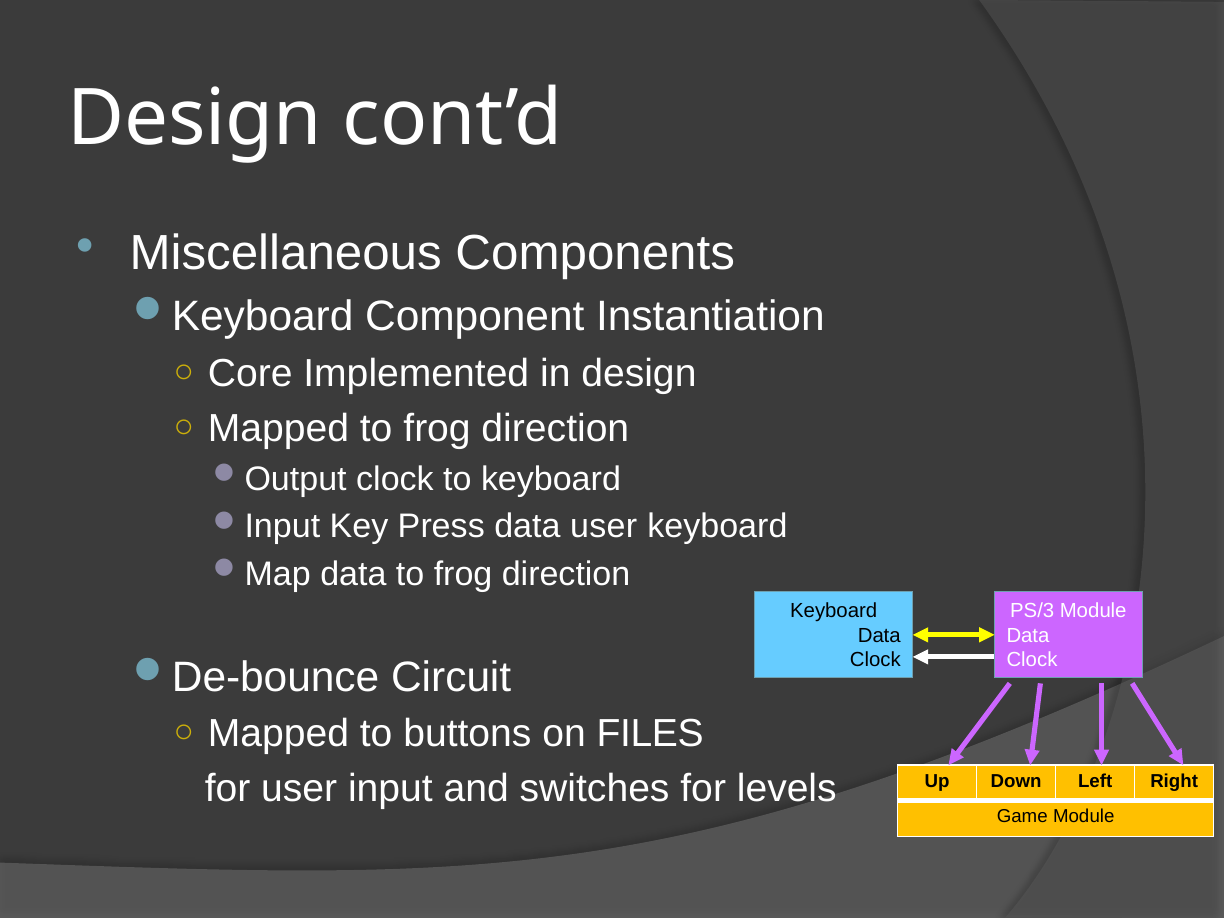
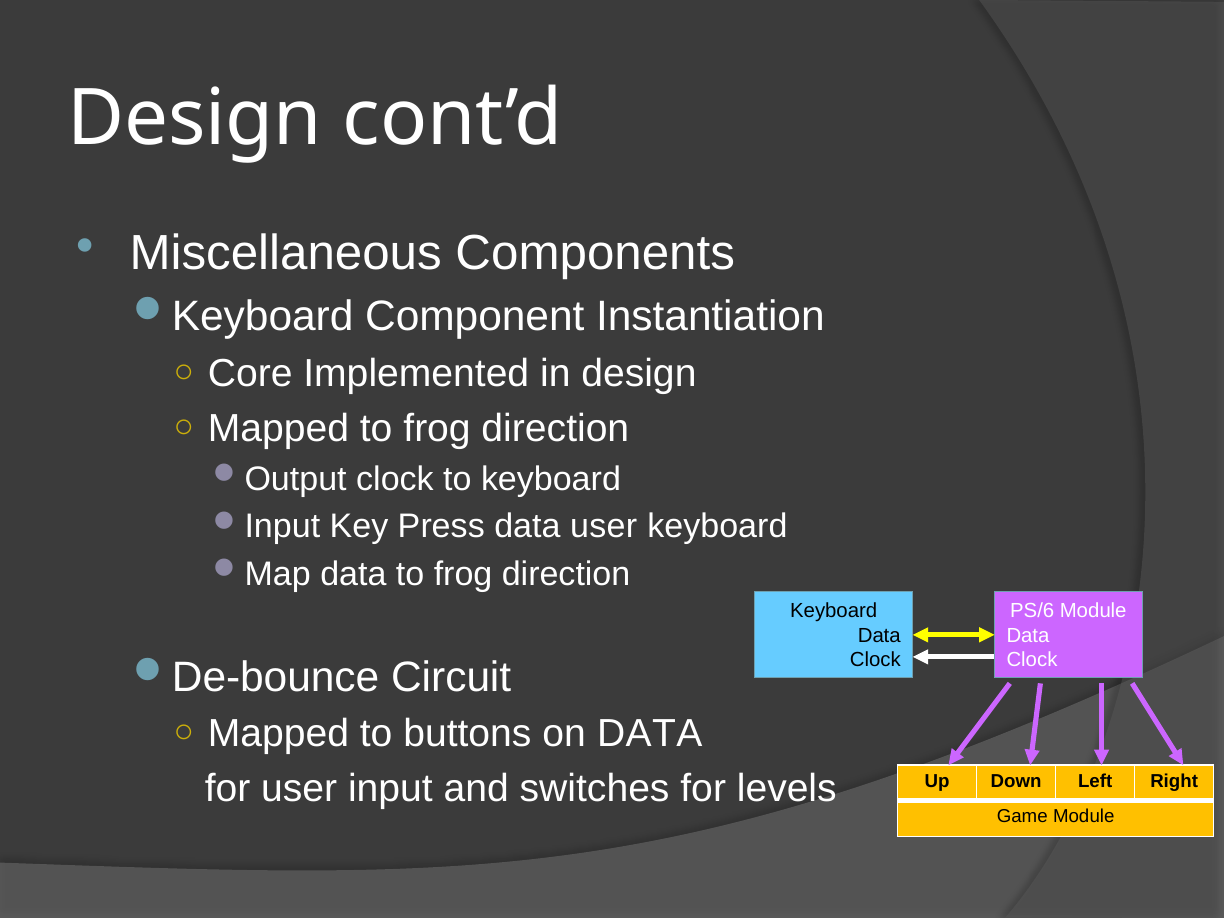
PS/3: PS/3 -> PS/6 (1032, 611)
on FILES: FILES -> DATA (650, 734)
